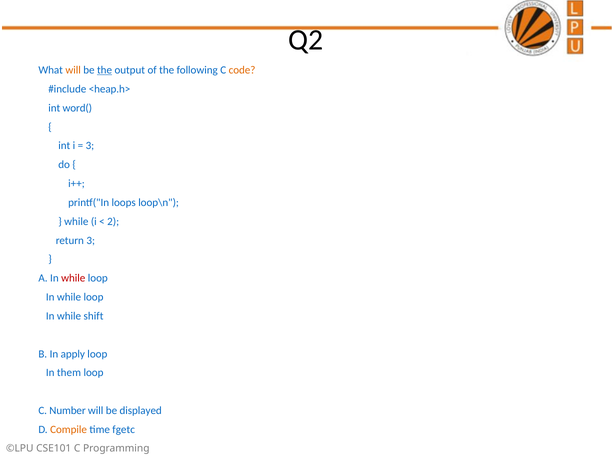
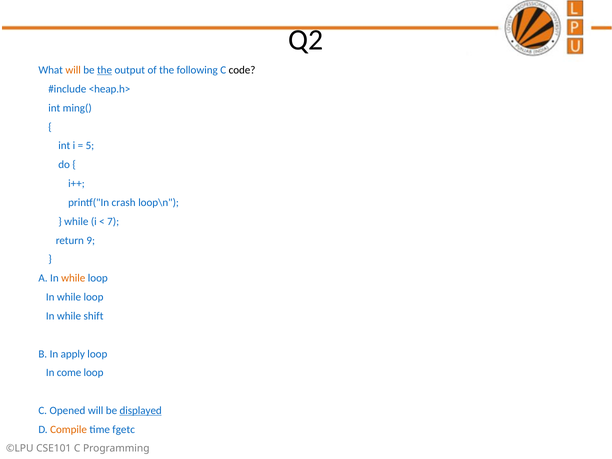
code colour: orange -> black (242, 70)
word(: word( -> ming( (77, 108)
3: 3 -> 5 (90, 146)
loops: loops -> crash (124, 203)
2: 2 -> 7 (113, 221)
return 3: 3 -> 9 (91, 240)
while colour: red -> orange (73, 278)
them: them -> come (69, 373)
Number: Number -> Opened (67, 411)
displayed underline: none -> present (141, 411)
